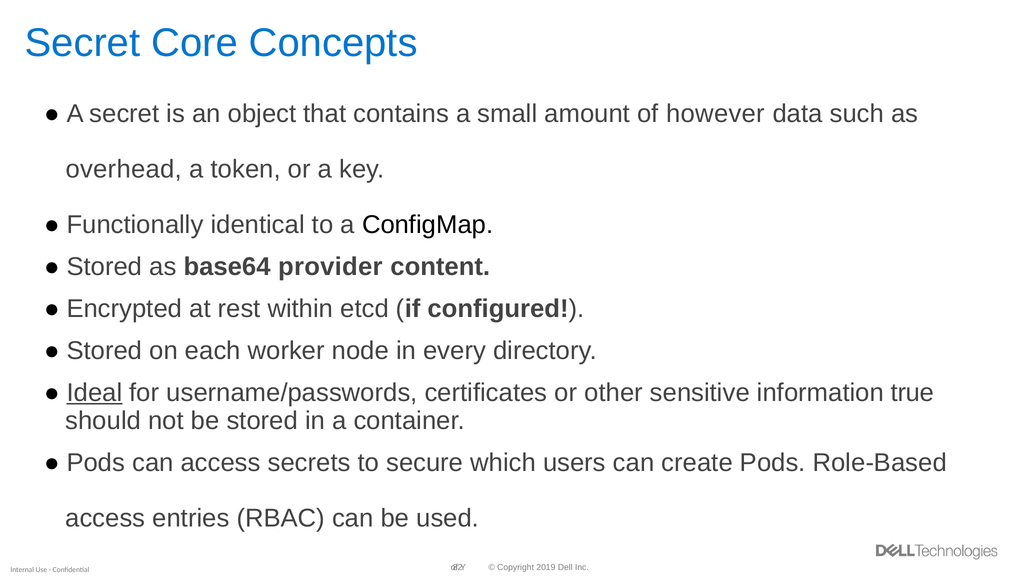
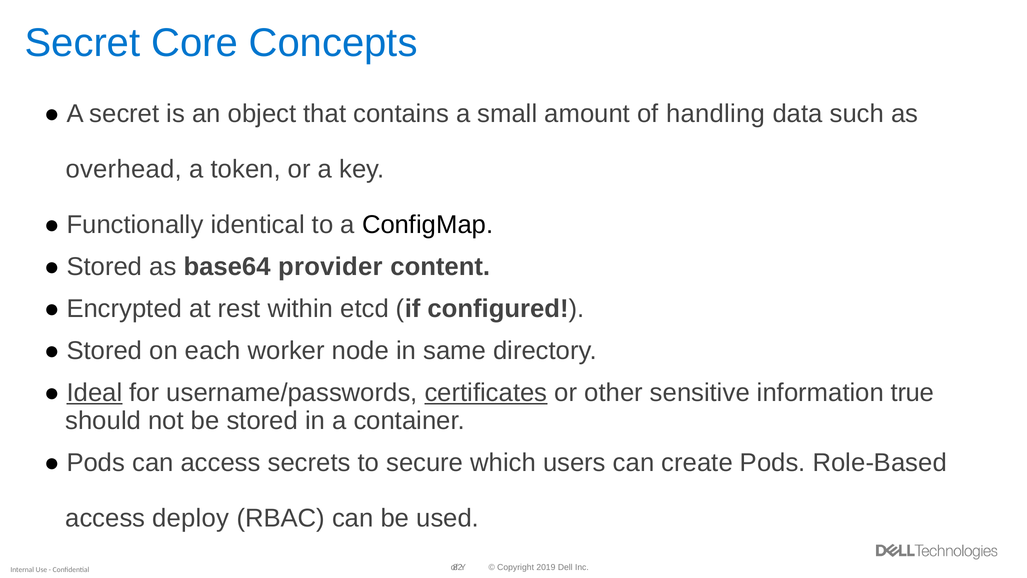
however: however -> handling (715, 114)
every: every -> same (455, 351)
certificates underline: none -> present (486, 393)
entries: entries -> deploy (191, 518)
